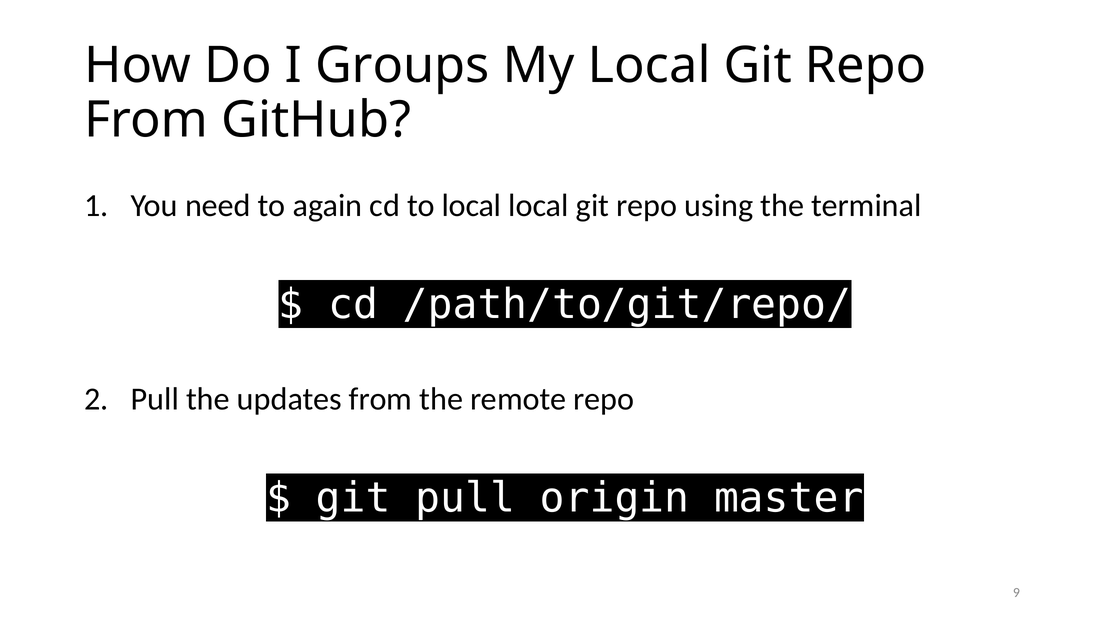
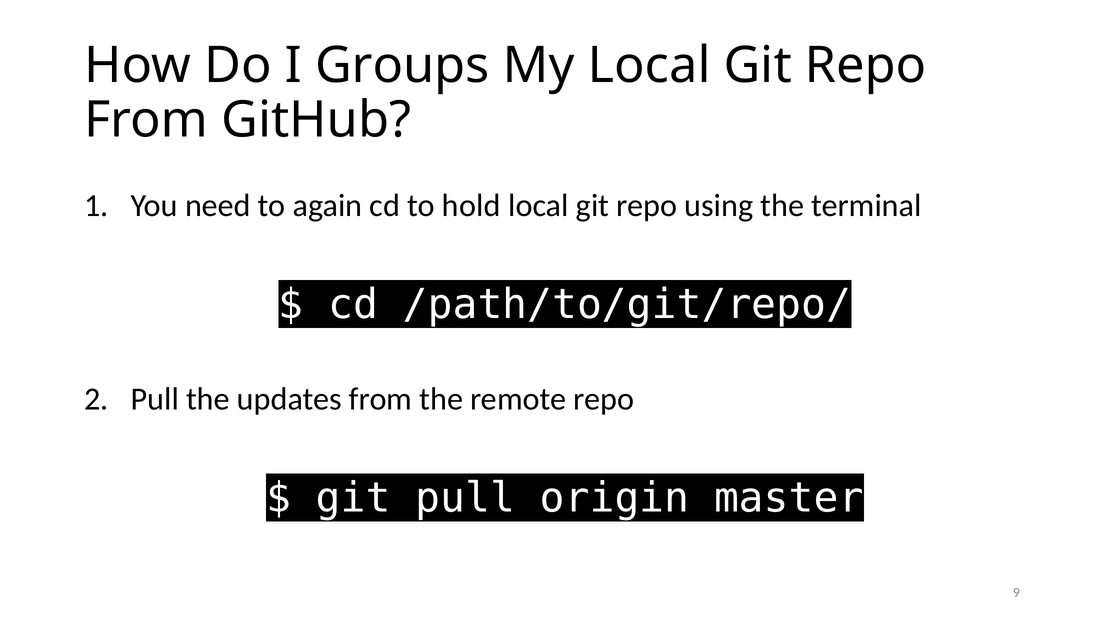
to local: local -> hold (471, 206)
